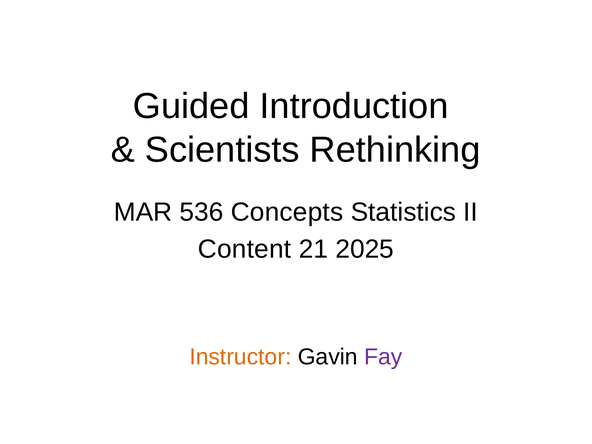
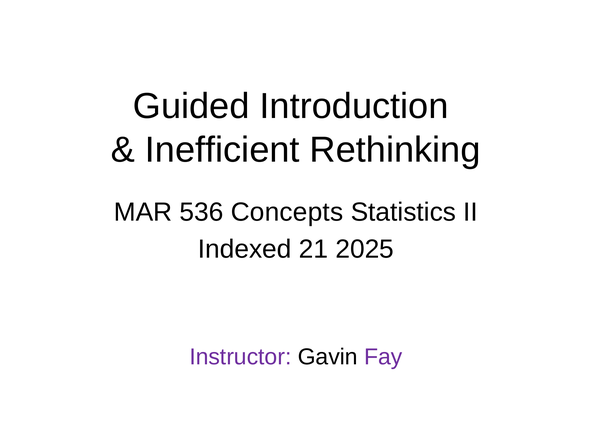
Scientists: Scientists -> Inefficient (222, 150)
Content: Content -> Indexed (245, 249)
Instructor colour: orange -> purple (240, 357)
